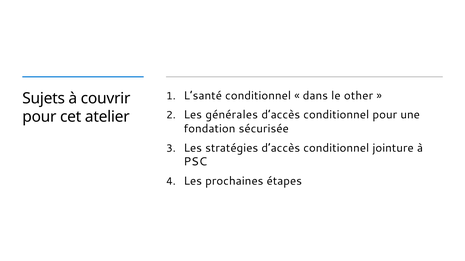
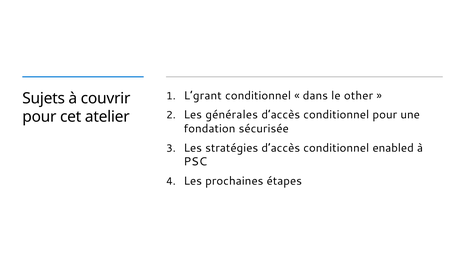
L’santé: L’santé -> L’grant (203, 96)
jointure: jointure -> enabled (393, 148)
